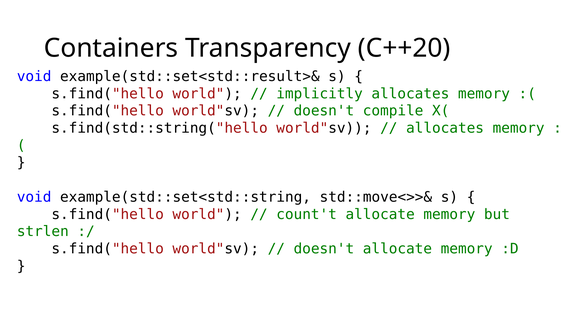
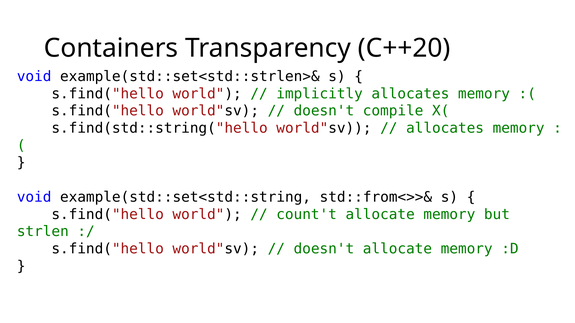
example(std::set<std::result>&: example(std::set<std::result>& -> example(std::set<std::strlen>& (190, 77)
std::move<>>&: std::move<>>& -> std::from<>>& (376, 197)
